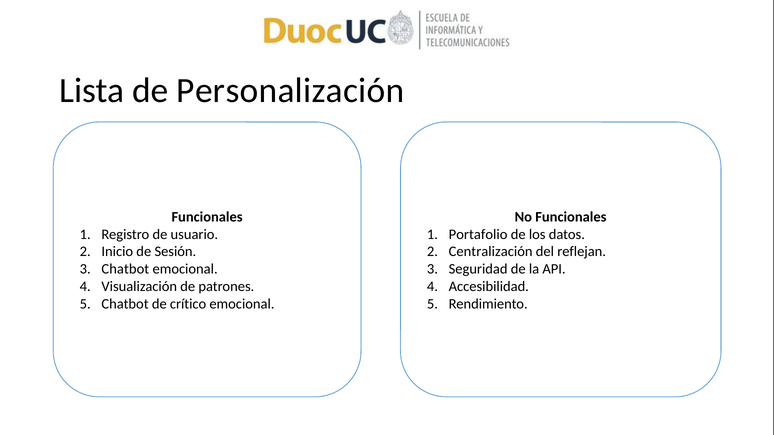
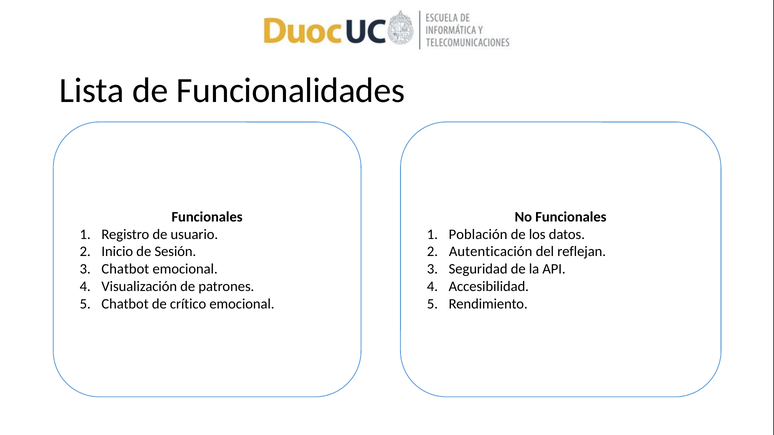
Personalización: Personalización -> Funcionalidades (291, 91)
Portafolio: Portafolio -> Población (478, 234)
Centralización: Centralización -> Autenticación (491, 252)
